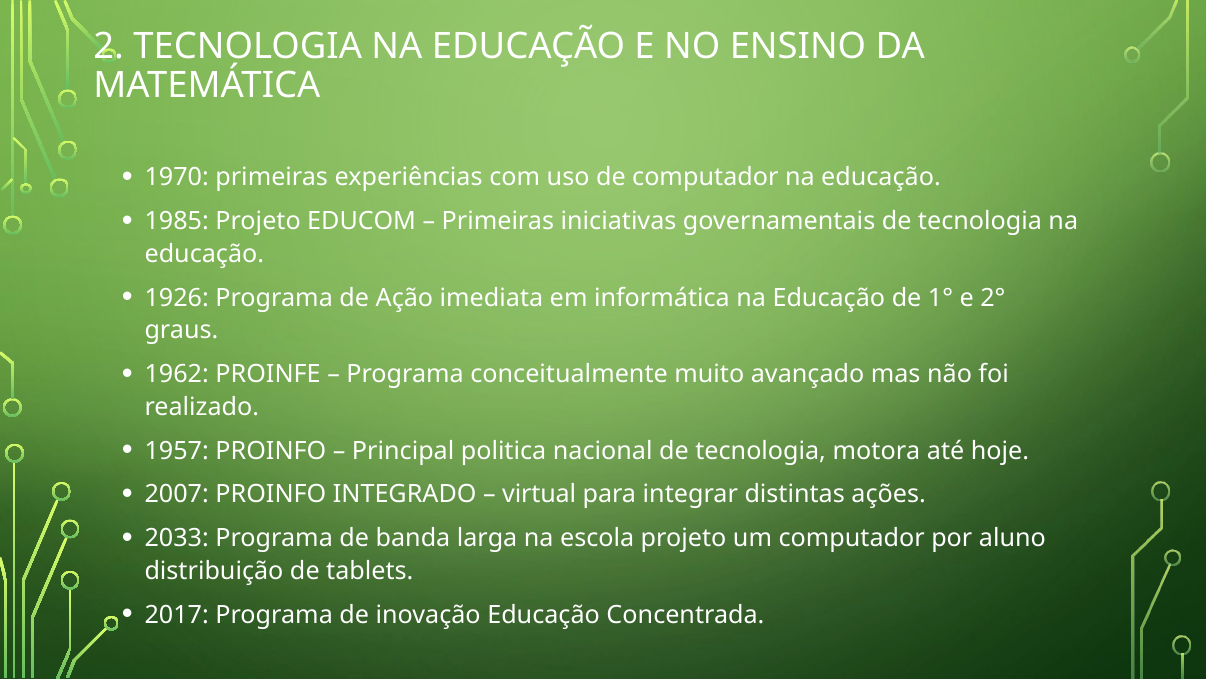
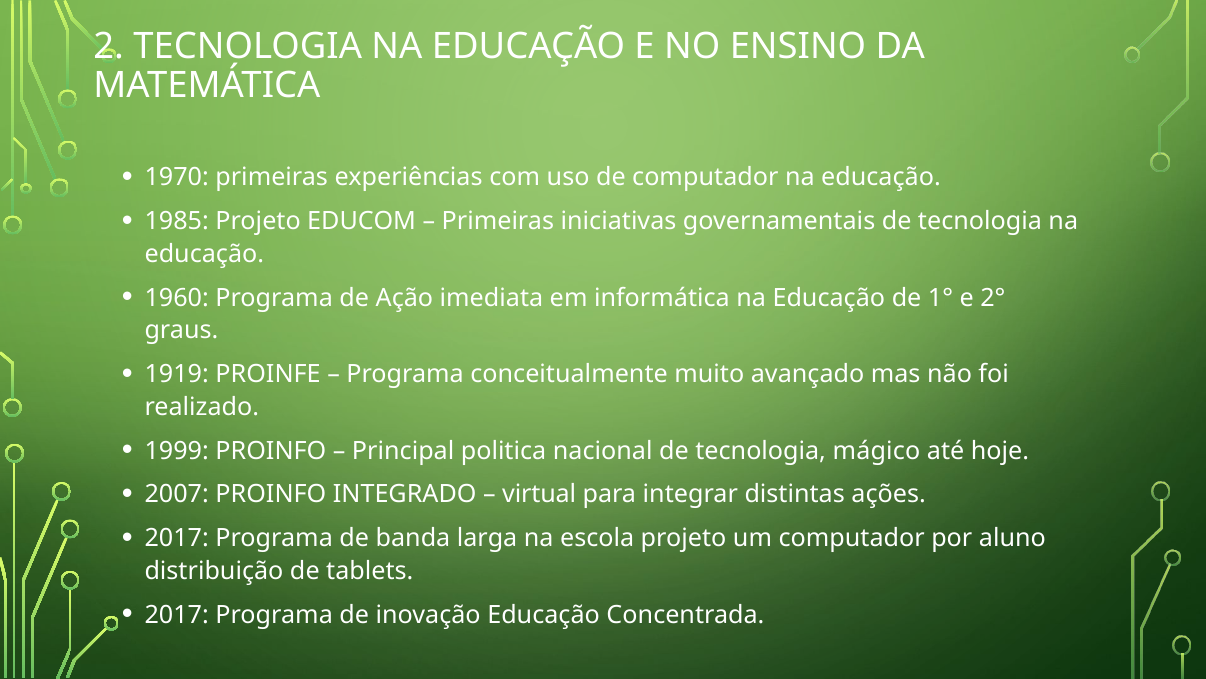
1926: 1926 -> 1960 (177, 298)
1962: 1962 -> 1919 (177, 374)
1957: 1957 -> 1999 (177, 450)
motora: motora -> mágico (876, 450)
2033: 2033 -> 2017 (177, 538)
